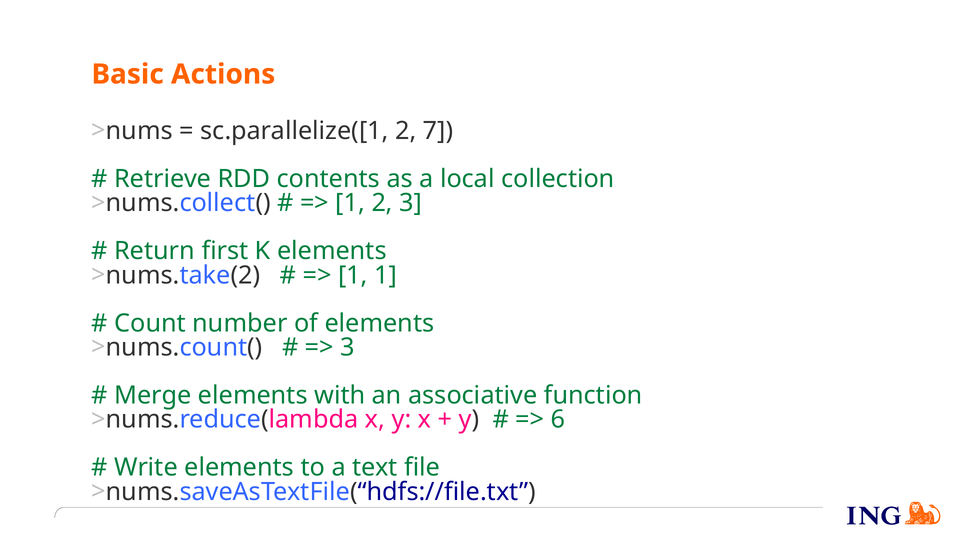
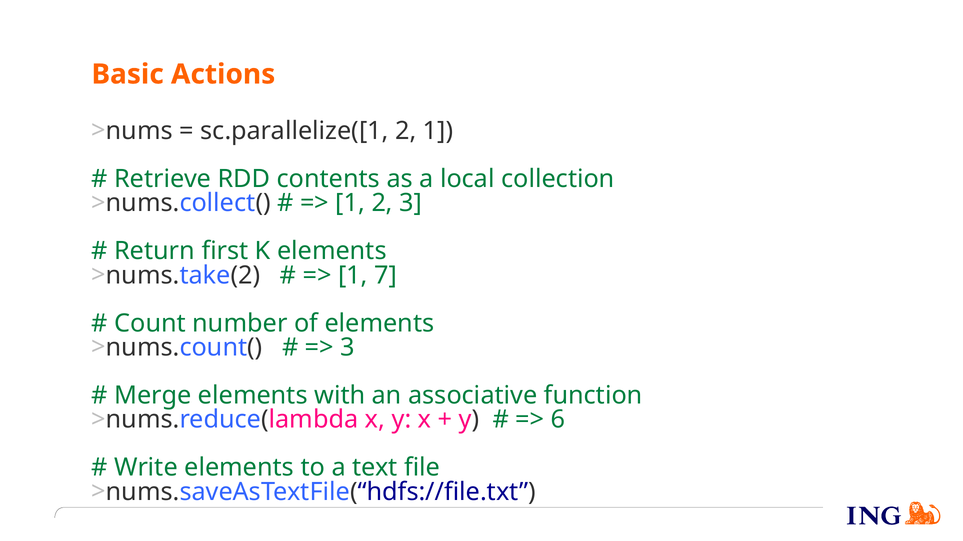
2 7: 7 -> 1 (438, 131)
1 1: 1 -> 7 (386, 276)
